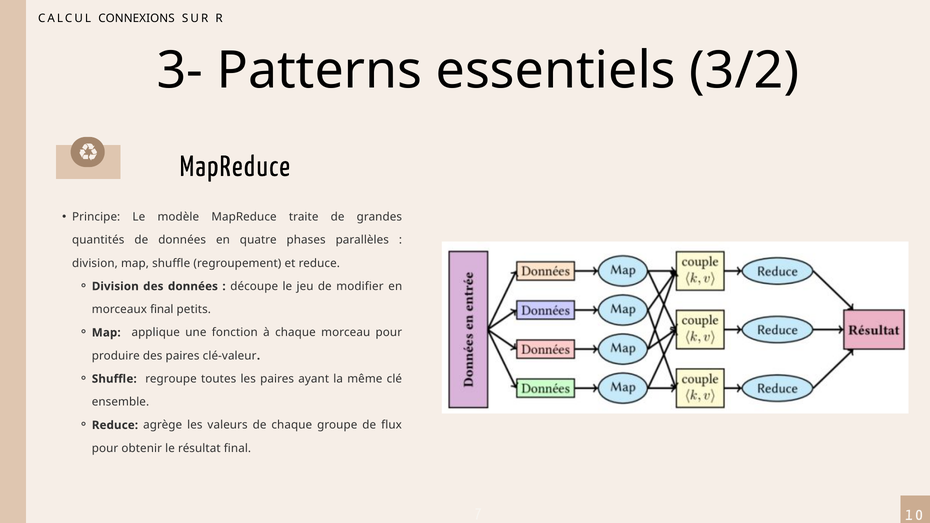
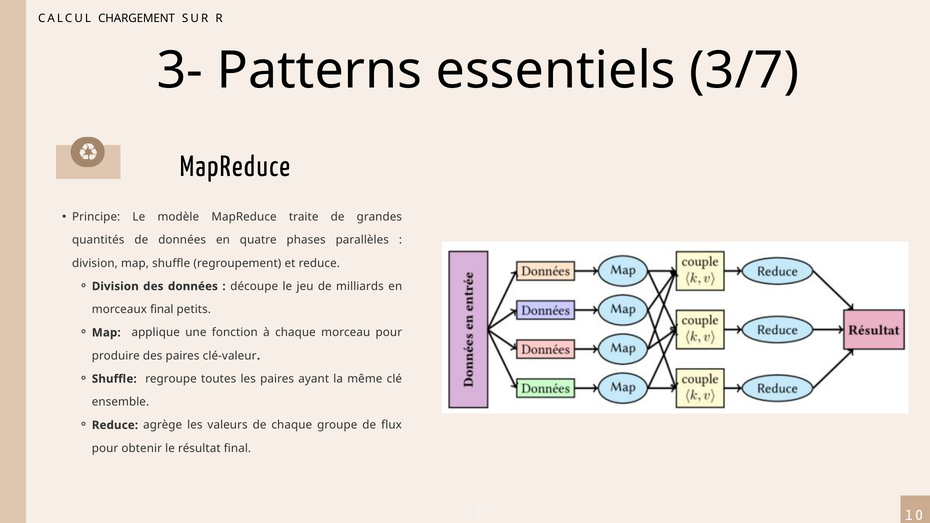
CONNEXIONS: CONNEXIONS -> CHARGEMENT (137, 18)
3/2: 3/2 -> 3/7 (744, 70)
modifier: modifier -> milliards (360, 286)
